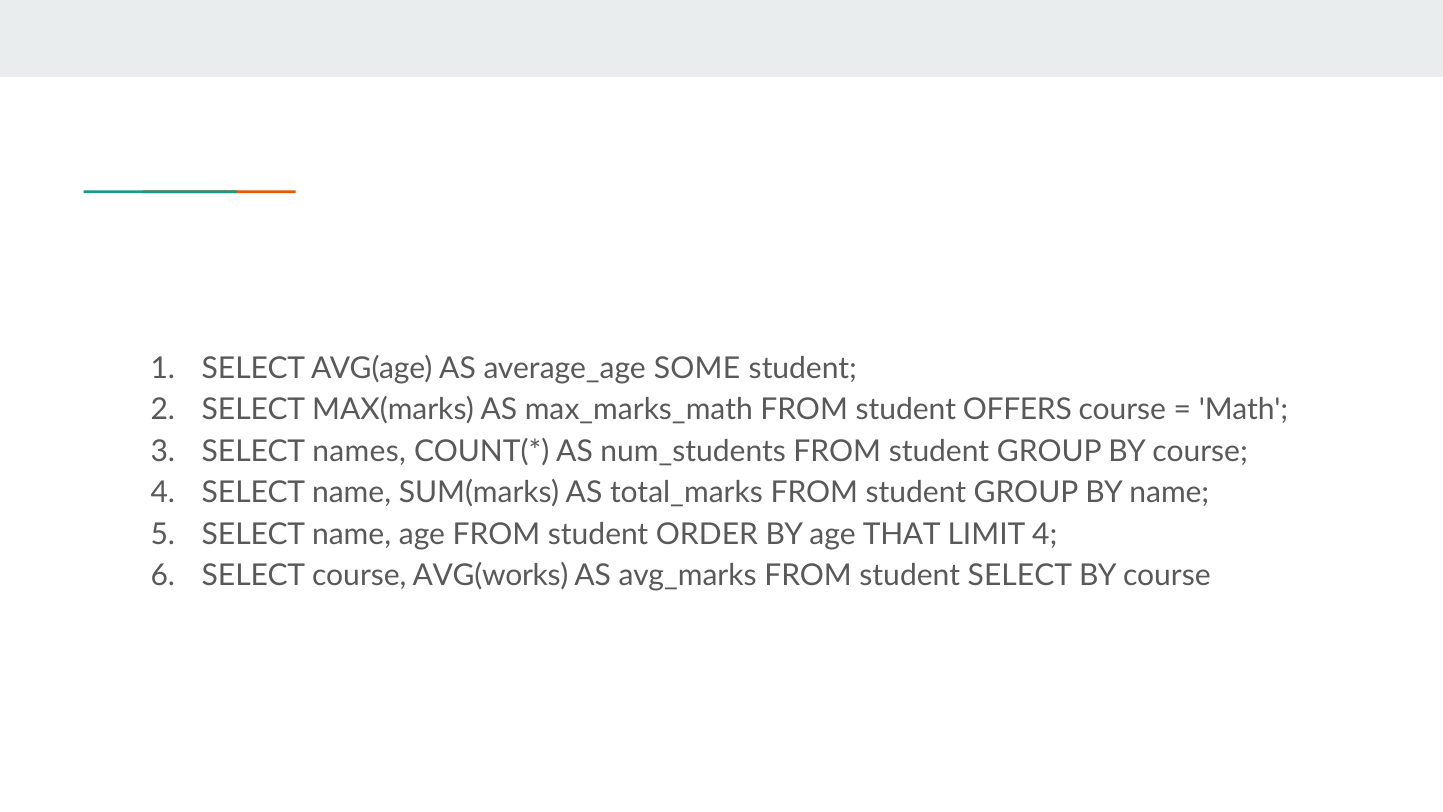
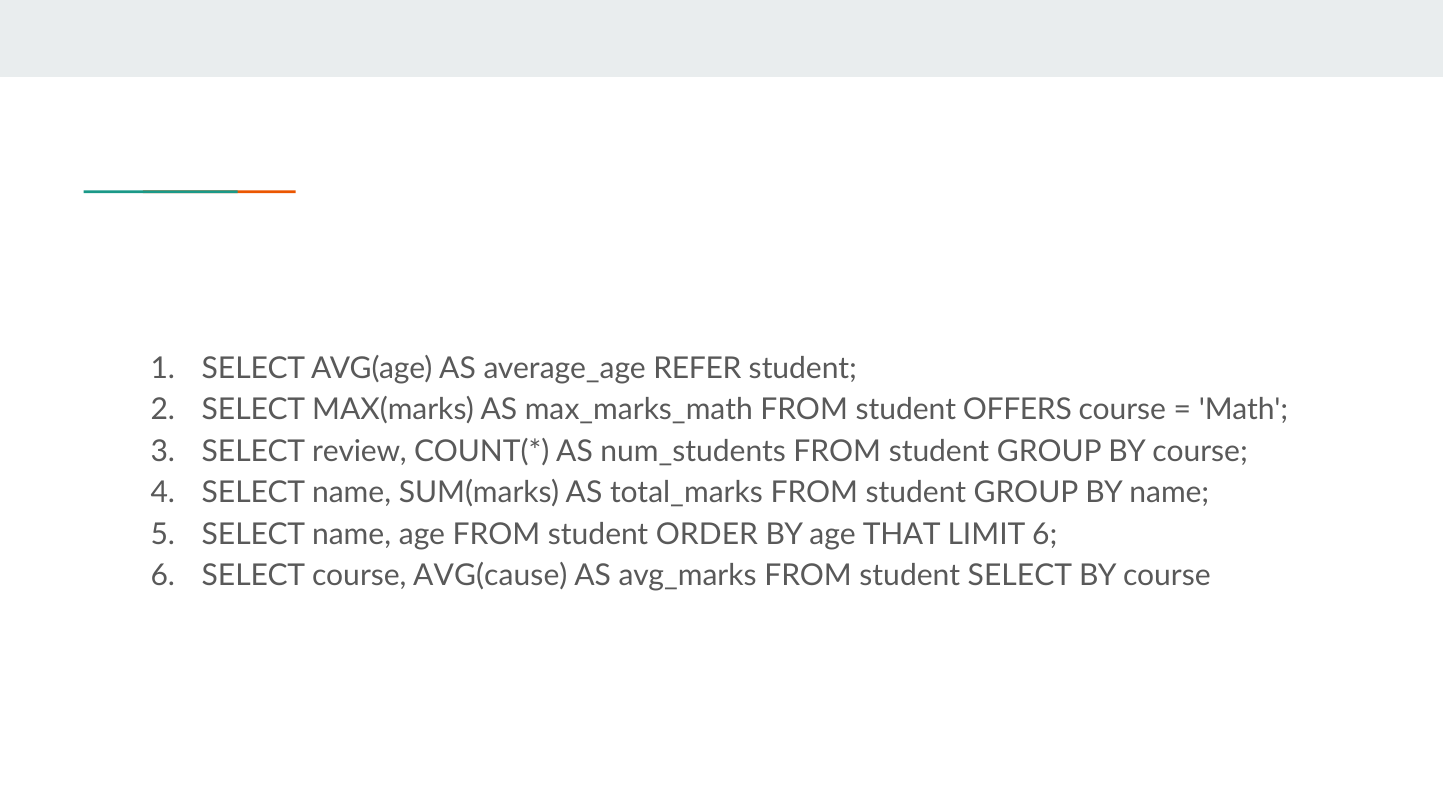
SOME: SOME -> REFER (697, 368)
names: names -> review (359, 451)
LIMIT 4: 4 -> 6 (1045, 534)
AVG(works: AVG(works -> AVG(cause (490, 575)
